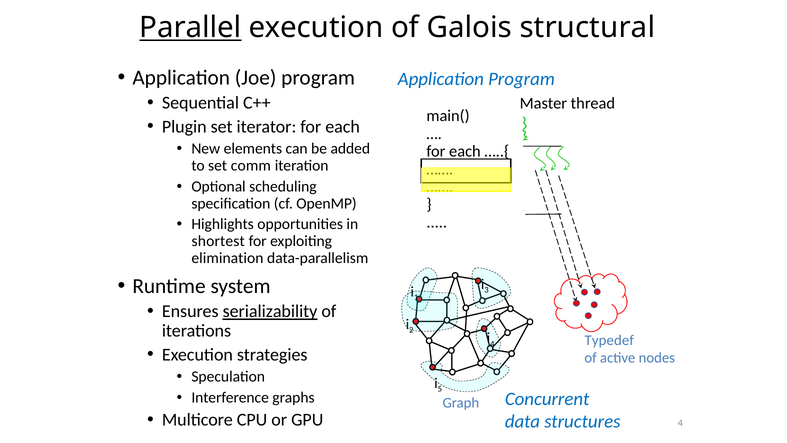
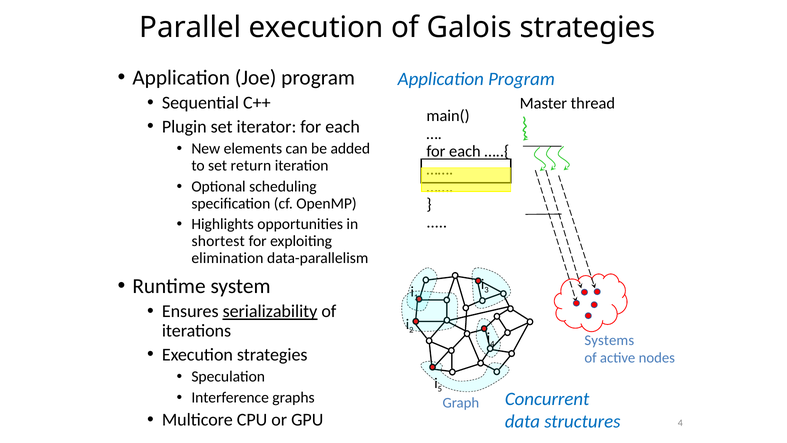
Parallel underline: present -> none (190, 28)
Galois structural: structural -> strategies (587, 28)
comm: comm -> return (251, 166)
Typedef: Typedef -> Systems (609, 340)
